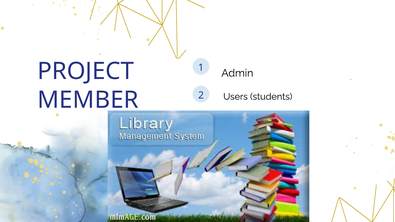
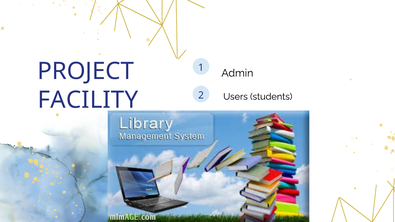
MEMBER: MEMBER -> FACILITY (88, 100)
